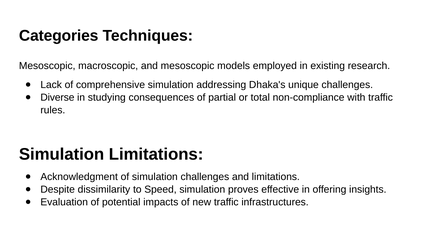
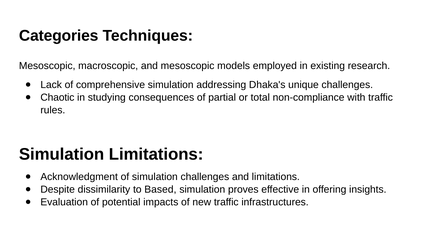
Diverse: Diverse -> Chaotic (57, 97)
Speed: Speed -> Based (160, 189)
